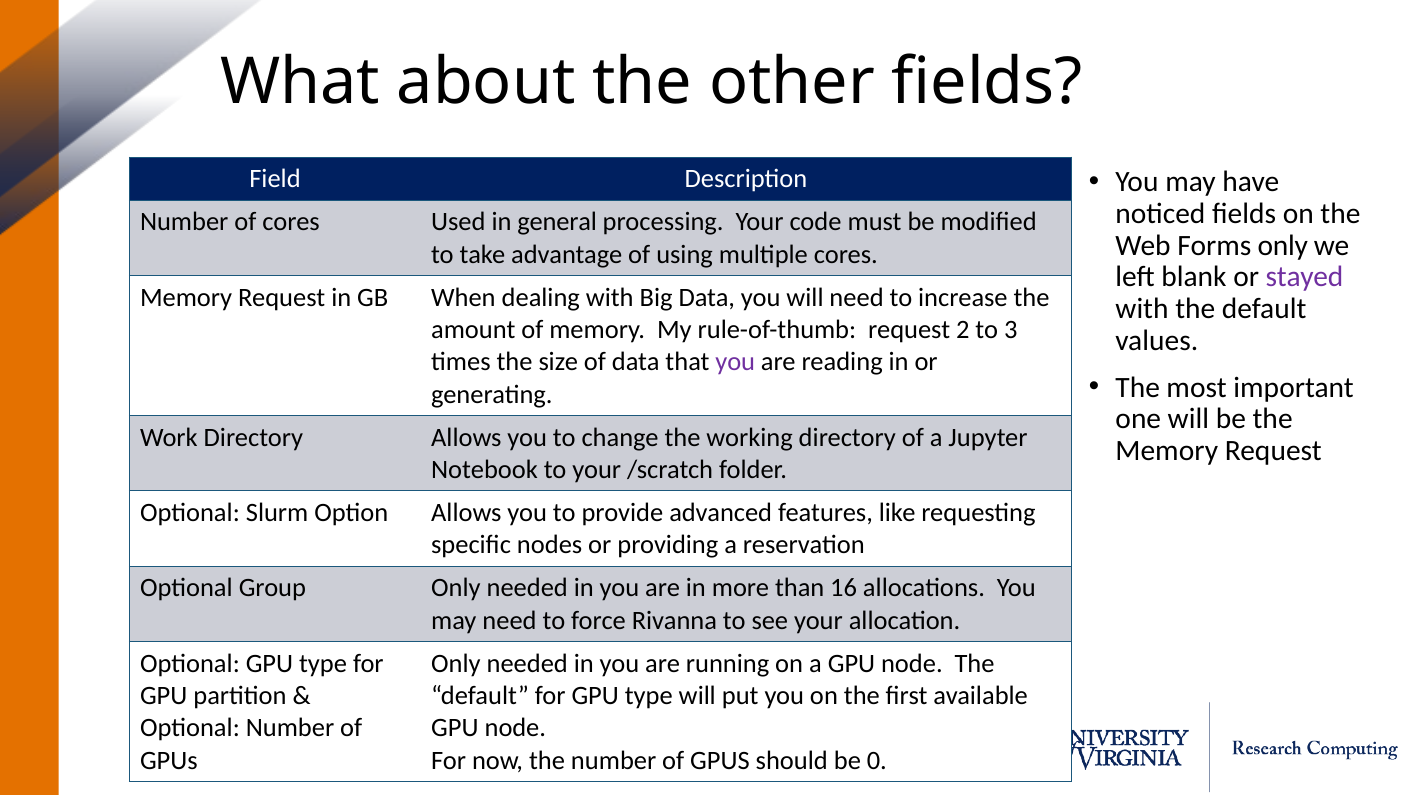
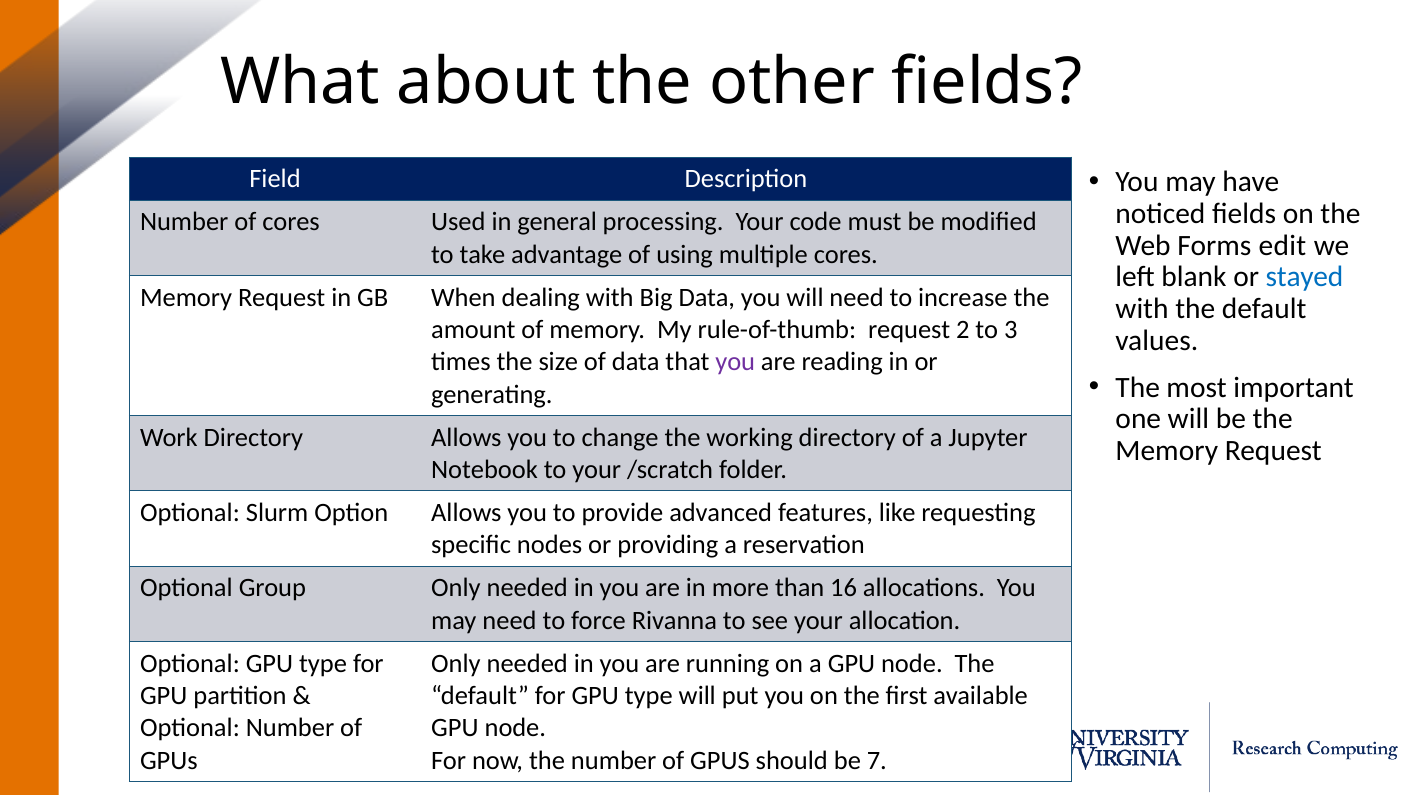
Forms only: only -> edit (1282, 245)
stayed colour: purple -> blue (1305, 277)
0: 0 -> 7 (877, 760)
